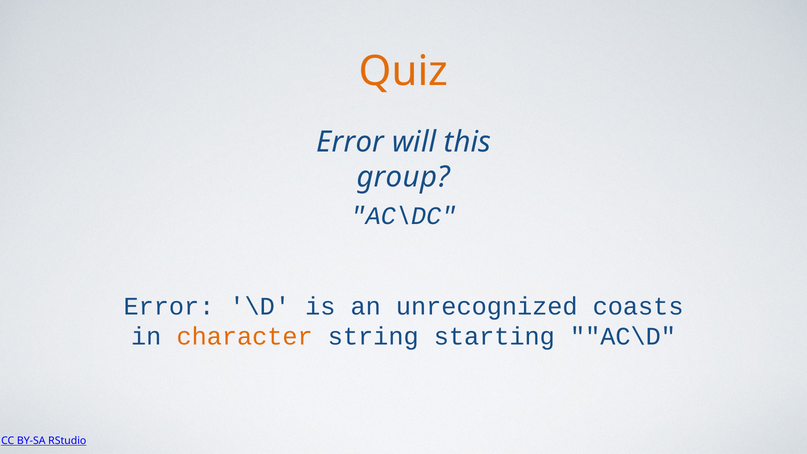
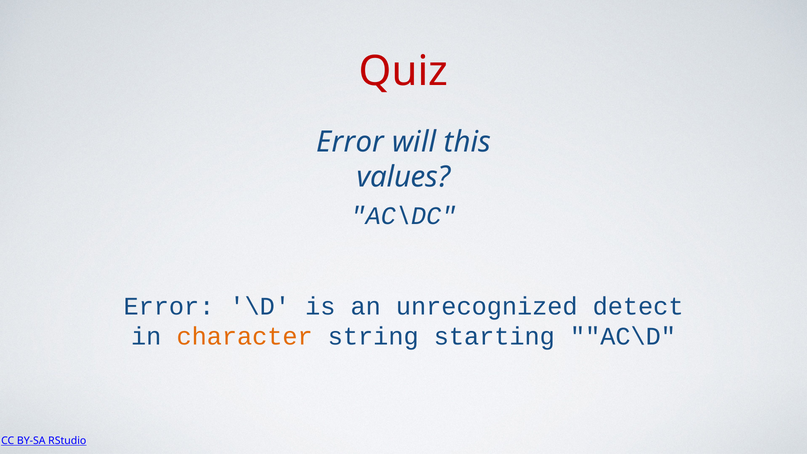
Quiz colour: orange -> red (404, 71)
group: group -> values (404, 177)
coasts: coasts -> detect (638, 306)
